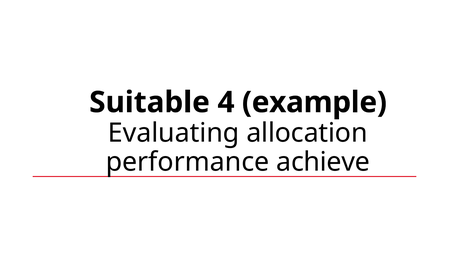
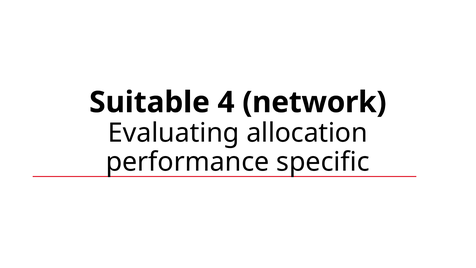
example: example -> network (314, 102)
achieve: achieve -> specific (323, 162)
